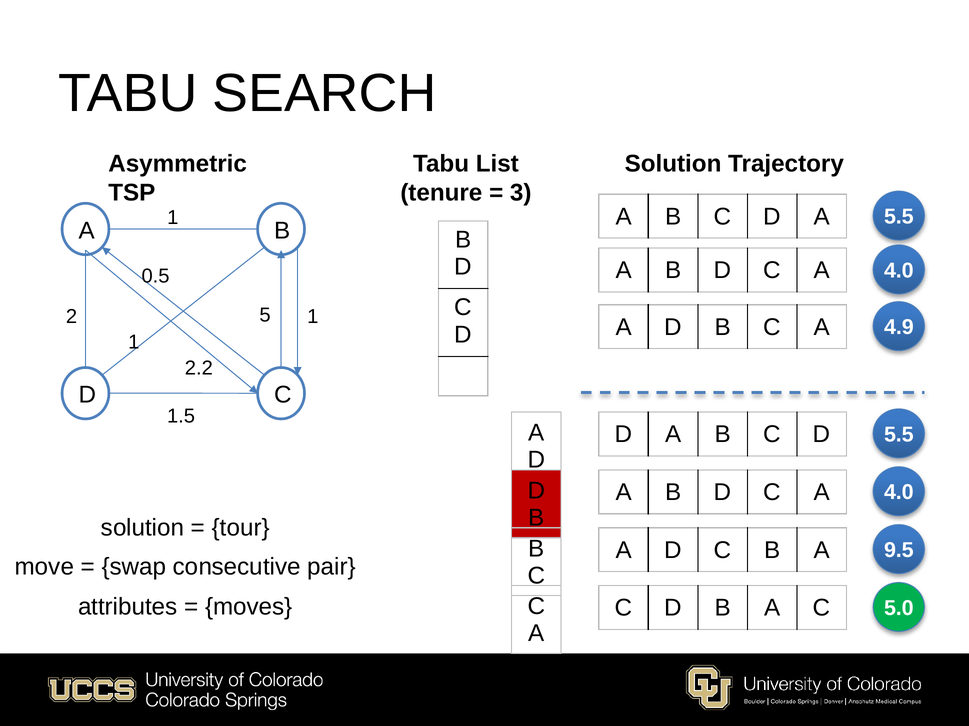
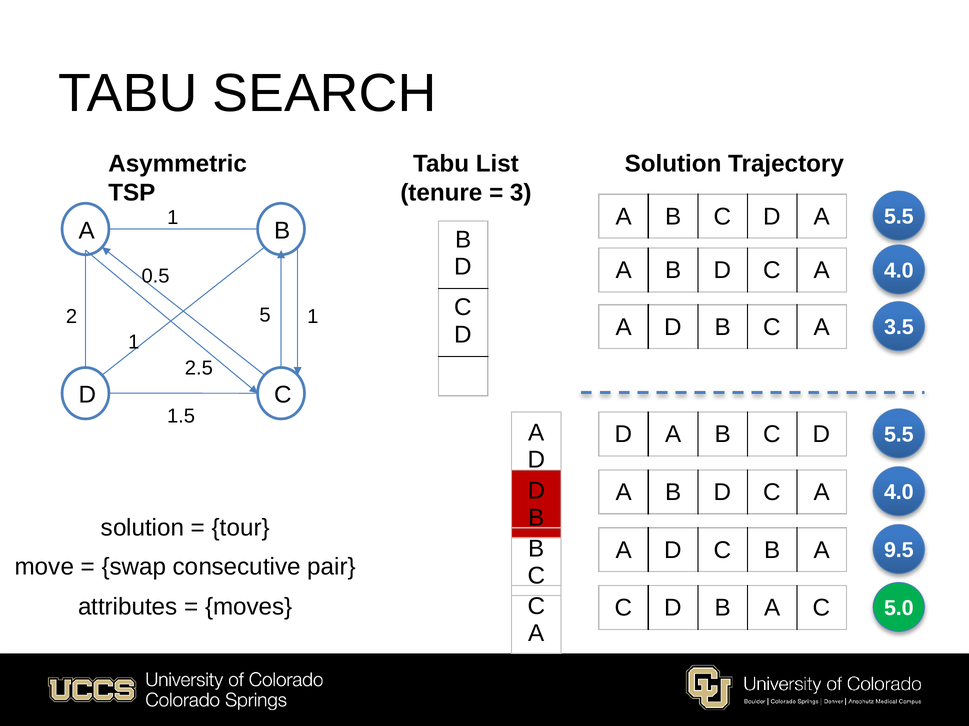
4.9: 4.9 -> 3.5 (899, 328)
2.2: 2.2 -> 2.5 (199, 368)
